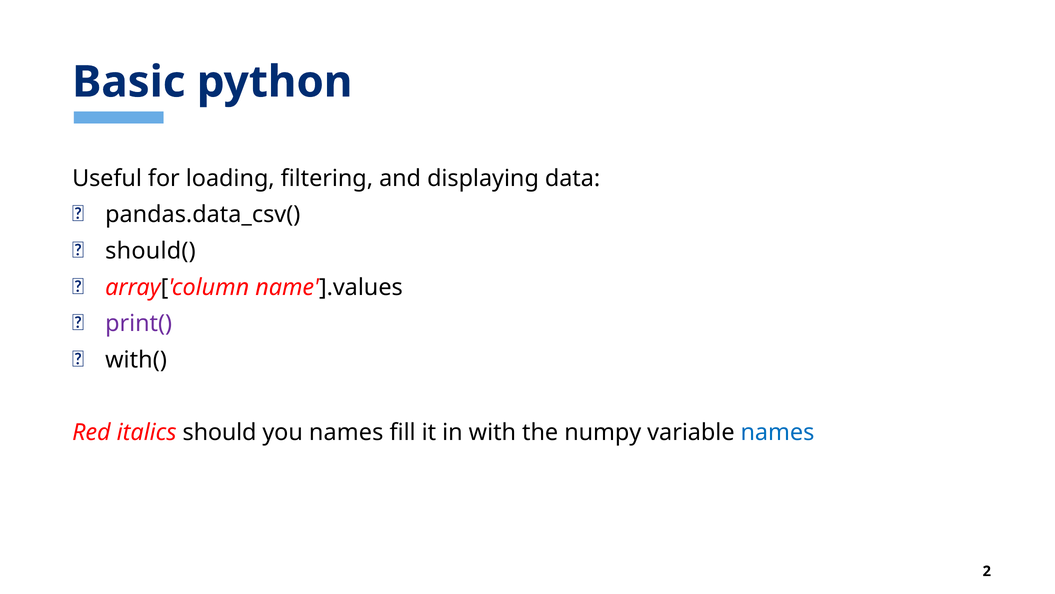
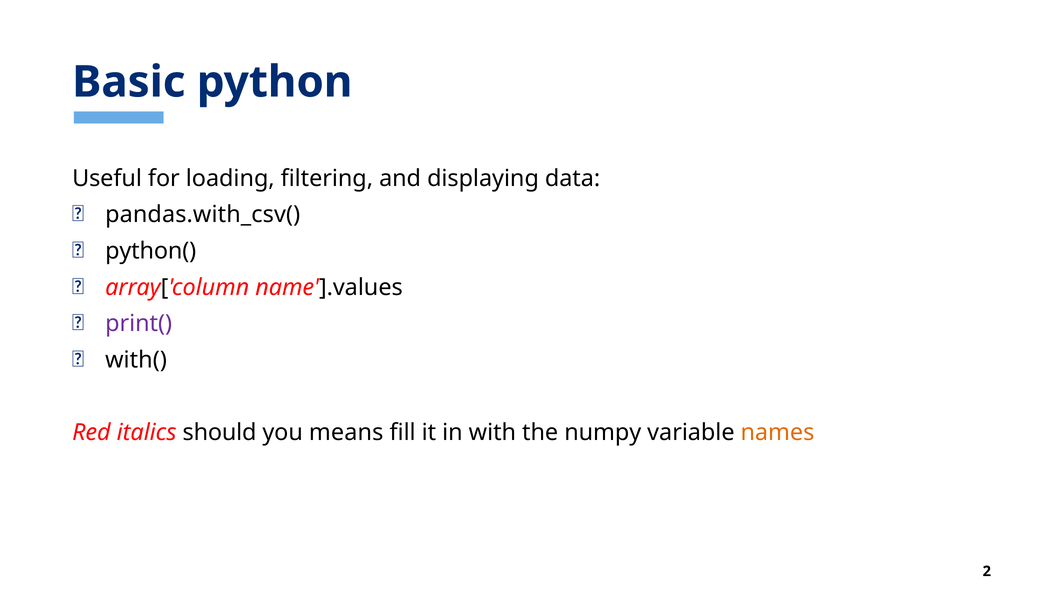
pandas.data_csv(: pandas.data_csv( -> pandas.with_csv( (203, 215)
should(: should( -> python( (151, 251)
you names: names -> means (346, 432)
names colour: blue -> orange (777, 432)
